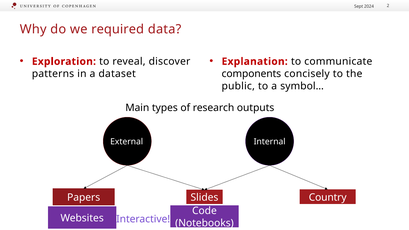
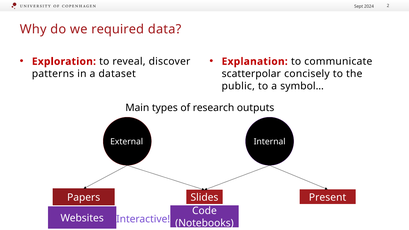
components: components -> scatterpolar (251, 74)
Country: Country -> Present (328, 197)
